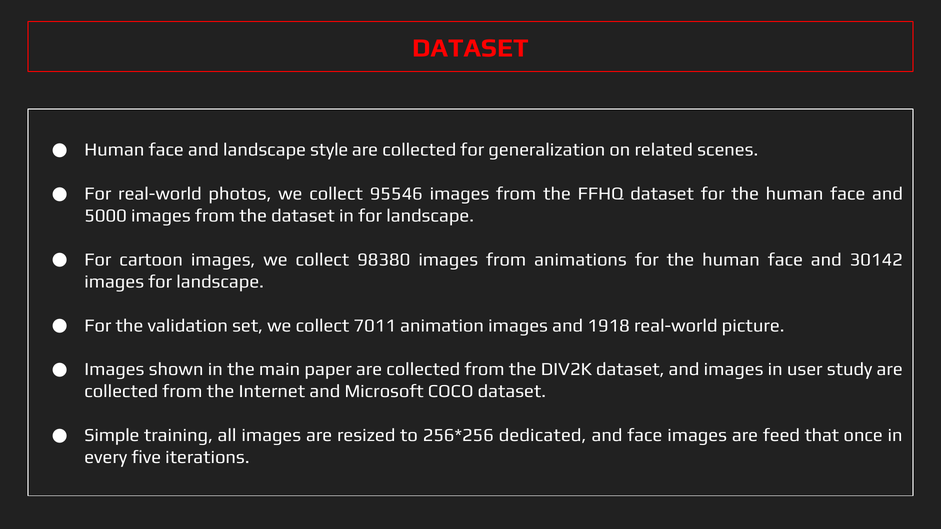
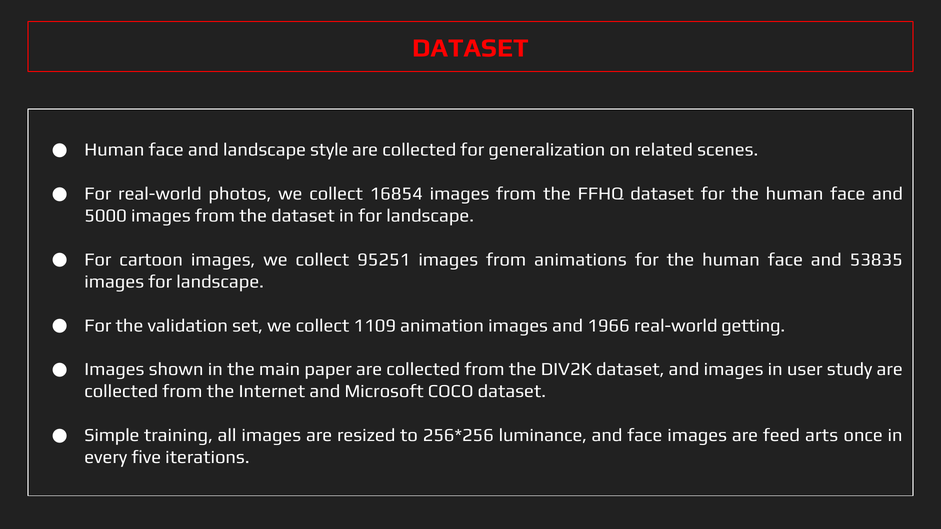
95546: 95546 -> 16854 (396, 194)
98380: 98380 -> 95251 (384, 260)
30142: 30142 -> 53835 (876, 260)
7011: 7011 -> 1109 (375, 326)
1918: 1918 -> 1966 (609, 326)
picture: picture -> getting (753, 326)
dedicated: dedicated -> luminance (543, 436)
that: that -> arts (822, 436)
